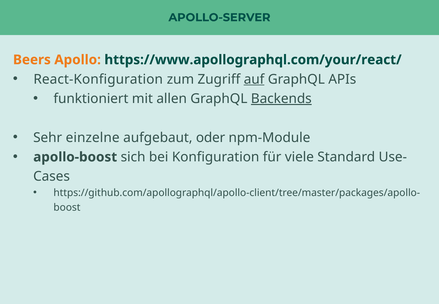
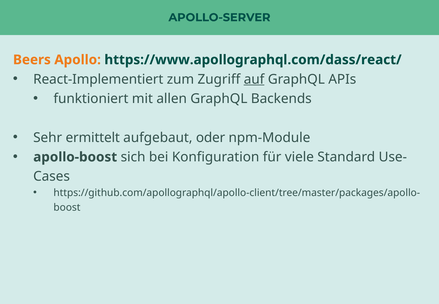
https://www.apollographql.com/your/react/: https://www.apollographql.com/your/react/ -> https://www.apollographql.com/dass/react/ (253, 60)
React-Konfiguration: React-Konfiguration -> React-Implementiert (98, 79)
Backends underline: present -> none (281, 99)
einzelne: einzelne -> ermittelt (93, 138)
